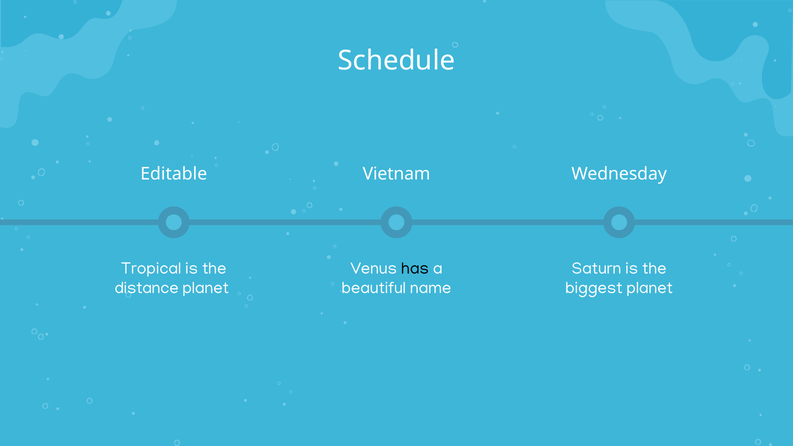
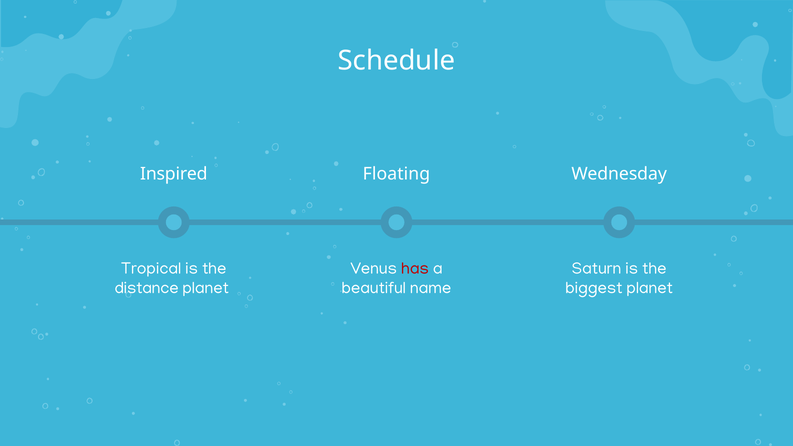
Editable: Editable -> Inspired (174, 174)
Vietnam: Vietnam -> Floating (396, 174)
has colour: black -> red (415, 268)
